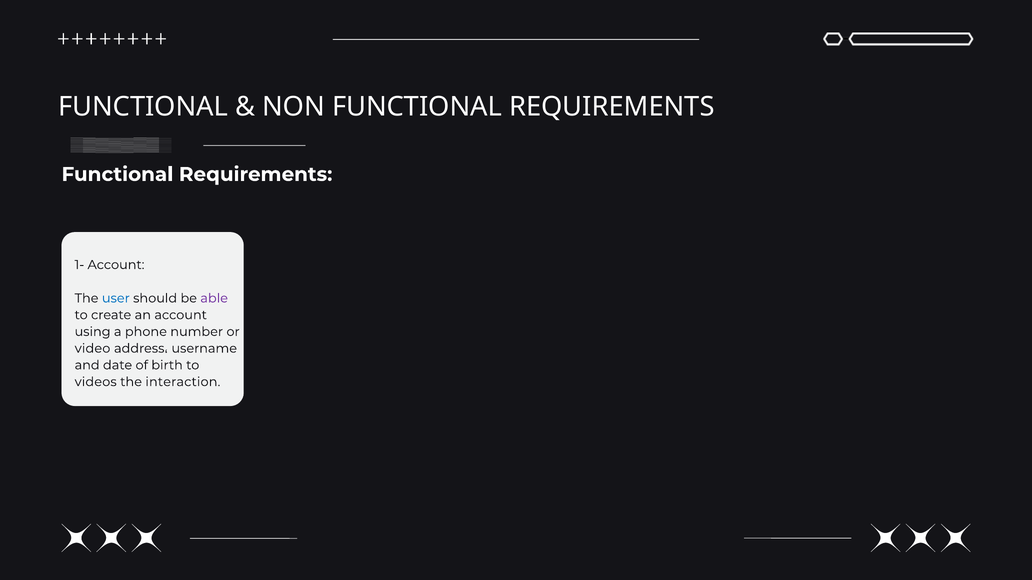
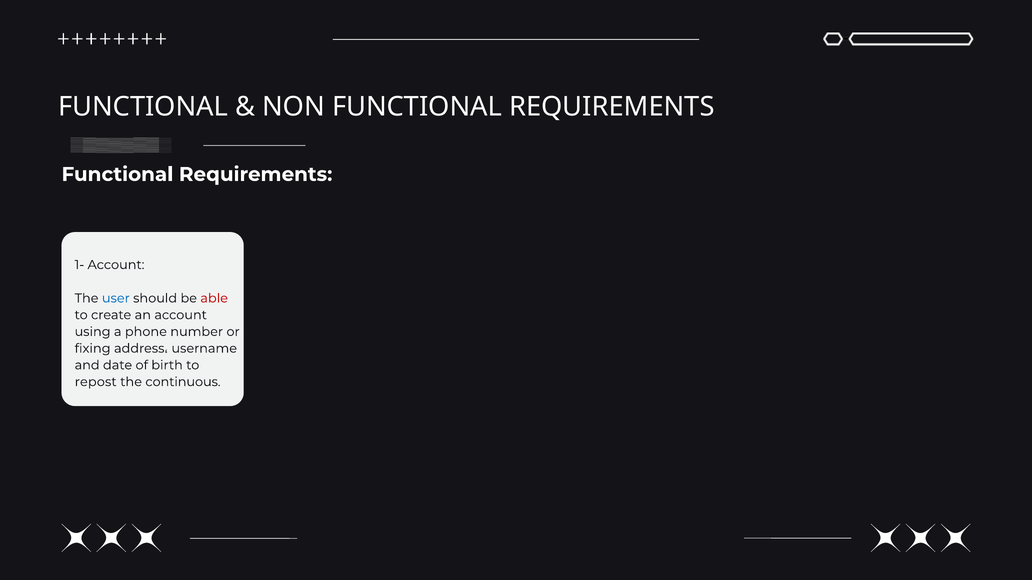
able colour: purple -> red (214, 298)
video: video -> fixing (93, 349)
videos: videos -> repost (96, 382)
interaction: interaction -> continuous (183, 382)
